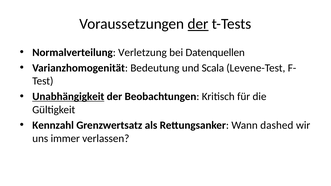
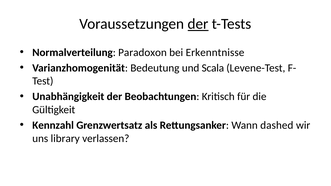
Verletzung: Verletzung -> Paradoxon (143, 52)
Datenquellen: Datenquellen -> Erkenntnisse (215, 52)
Unabhängigkeit underline: present -> none (68, 97)
immer: immer -> library (65, 139)
